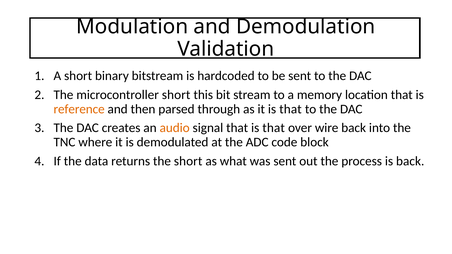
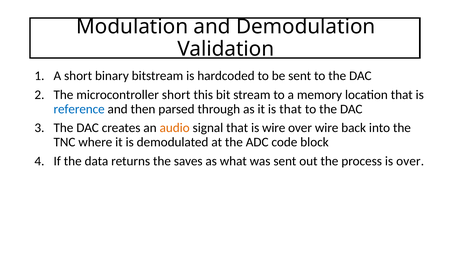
reference colour: orange -> blue (79, 109)
that is that: that -> wire (274, 128)
the short: short -> saves (188, 161)
is back: back -> over (410, 161)
